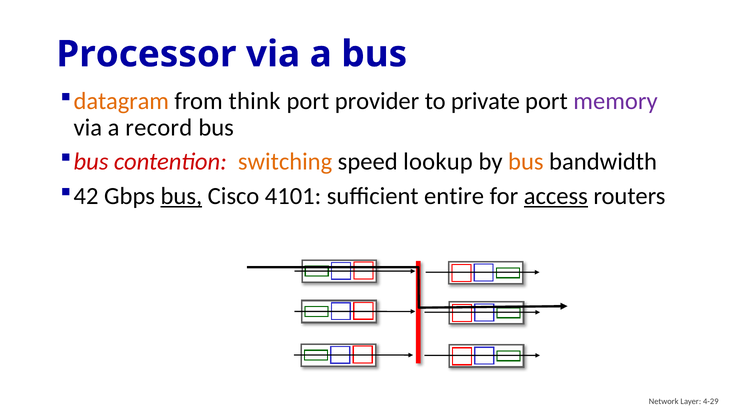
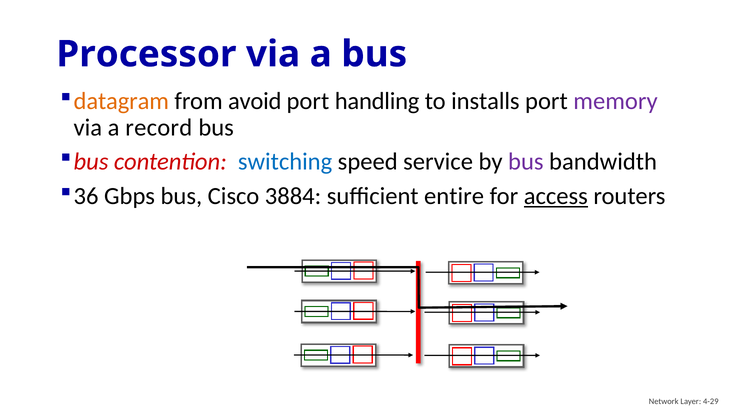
think: think -> avoid (255, 101)
provider: provider -> handling (377, 101)
private: private -> installs (485, 101)
switching colour: orange -> blue (285, 162)
lookup: lookup -> service (438, 162)
bus colour: orange -> purple (526, 162)
42: 42 -> 36 (86, 196)
bus underline: present -> none (181, 196)
4101: 4101 -> 3884 (293, 196)
